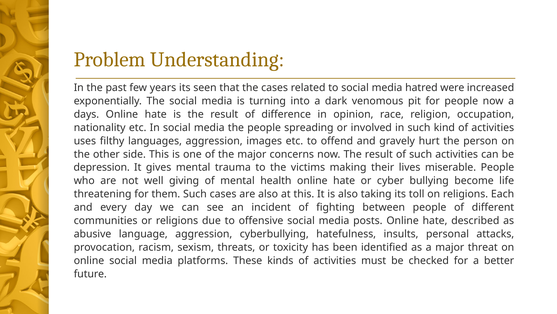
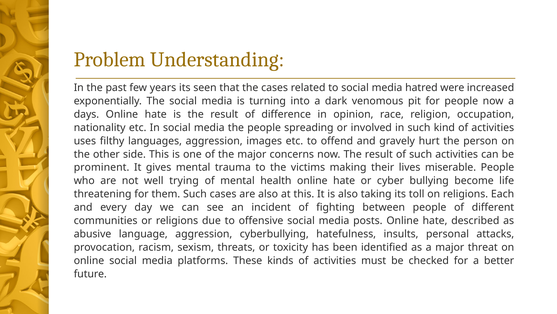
depression: depression -> prominent (102, 167)
giving: giving -> trying (184, 180)
